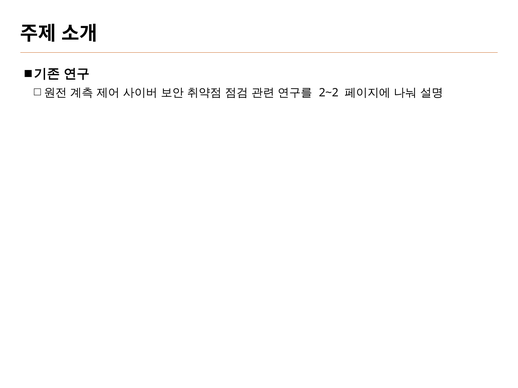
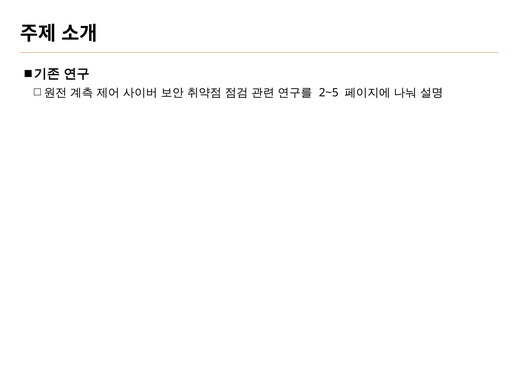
2~2: 2~2 -> 2~5 (329, 93)
